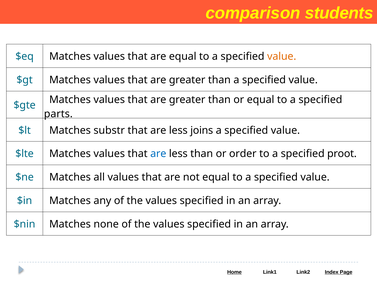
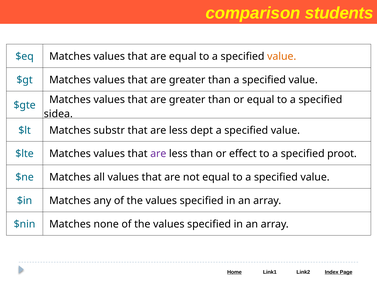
parts: parts -> sidea (58, 114)
joins: joins -> dept (202, 130)
are colour: blue -> purple (158, 154)
order: order -> effect (243, 154)
